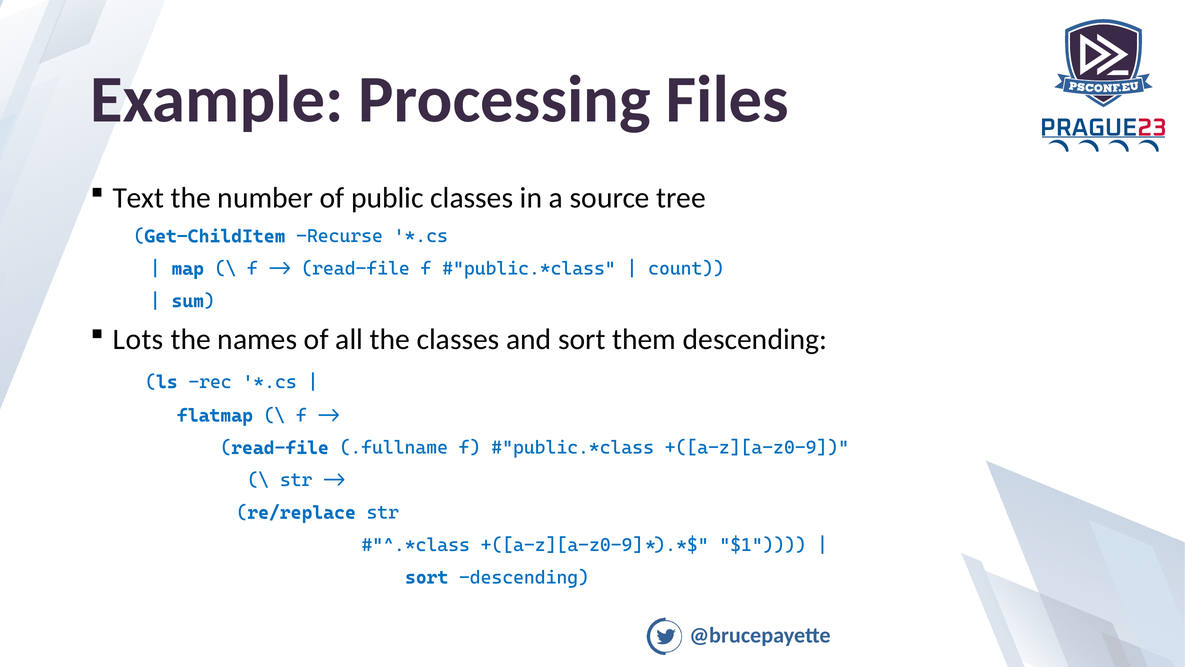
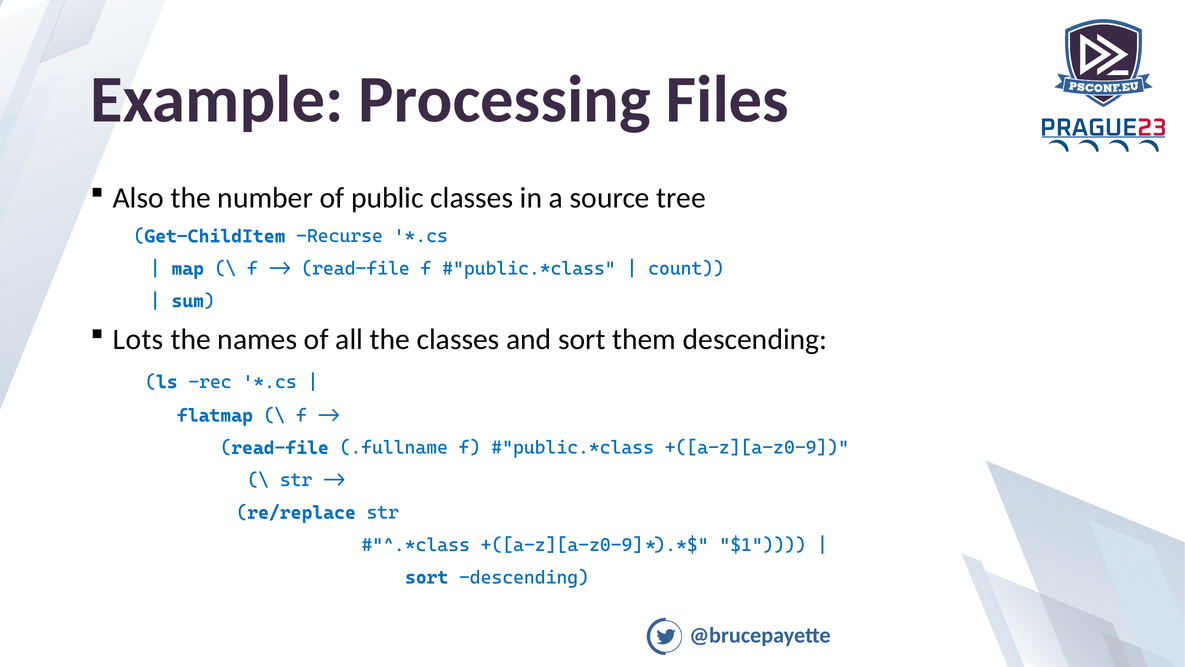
Text: Text -> Also (138, 198)
